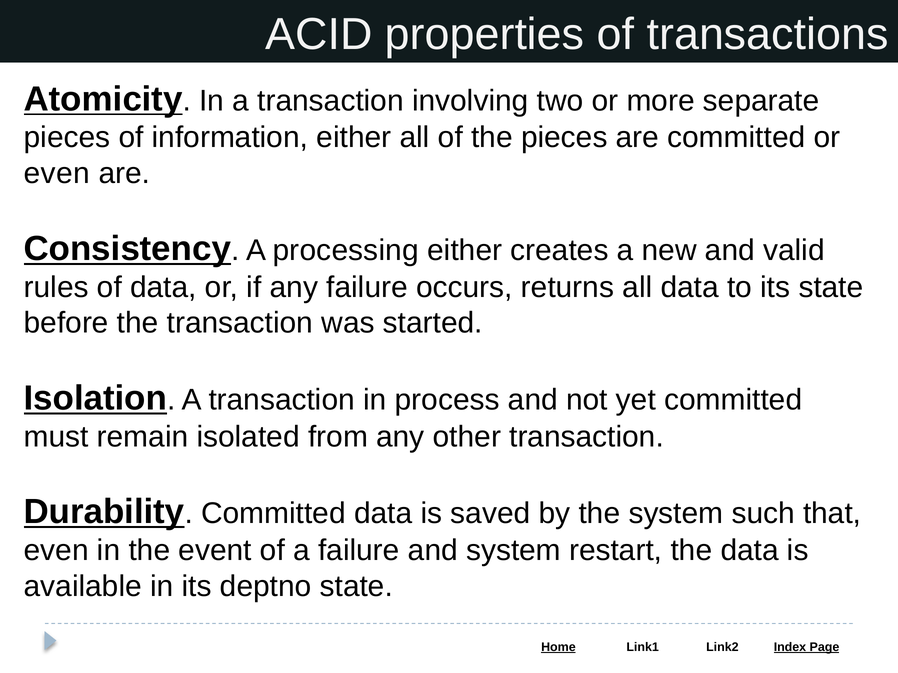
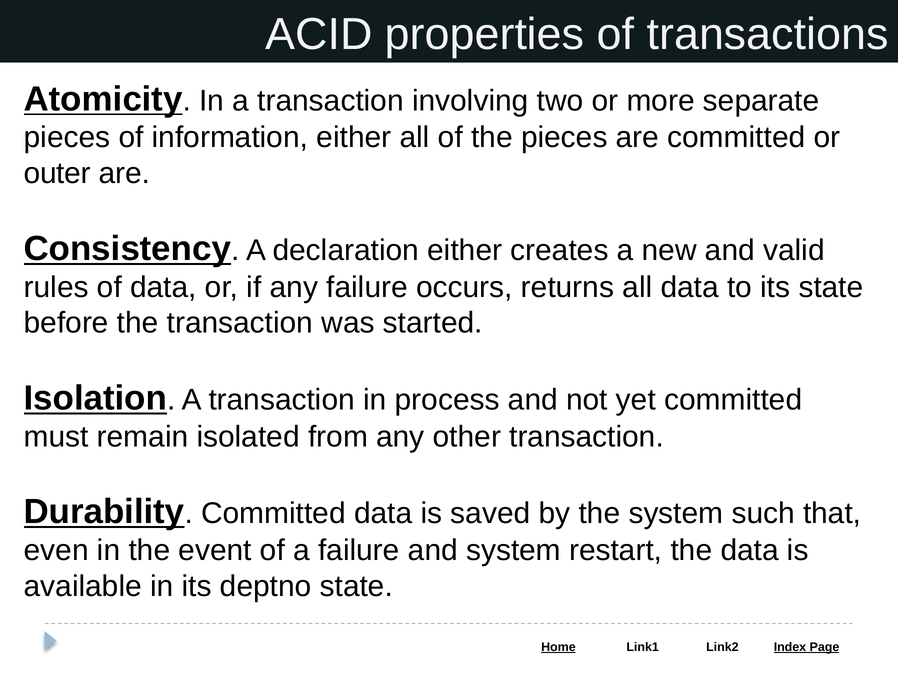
even: even -> outer (57, 174)
processing: processing -> declaration (346, 250)
